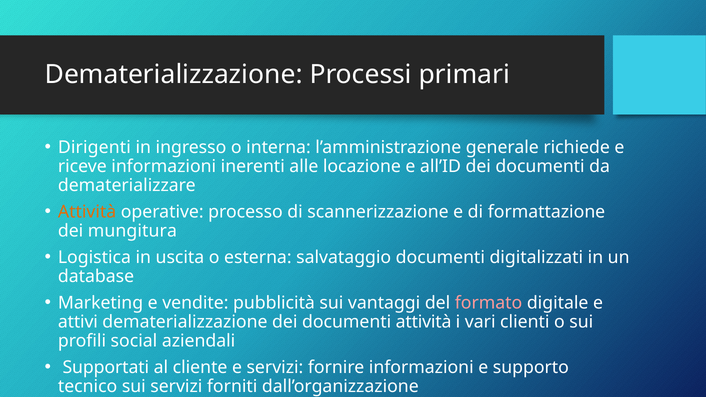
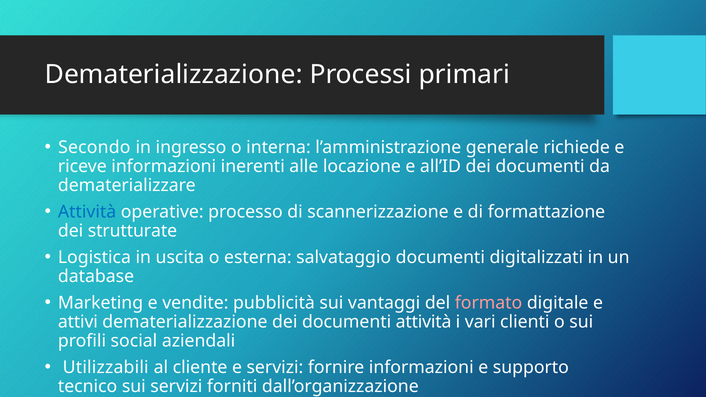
Dirigenti: Dirigenti -> Secondo (94, 147)
Attività colour: orange -> blue (87, 212)
mungitura: mungitura -> strutturate (132, 231)
Supportati: Supportati -> Utilizzabili (106, 367)
